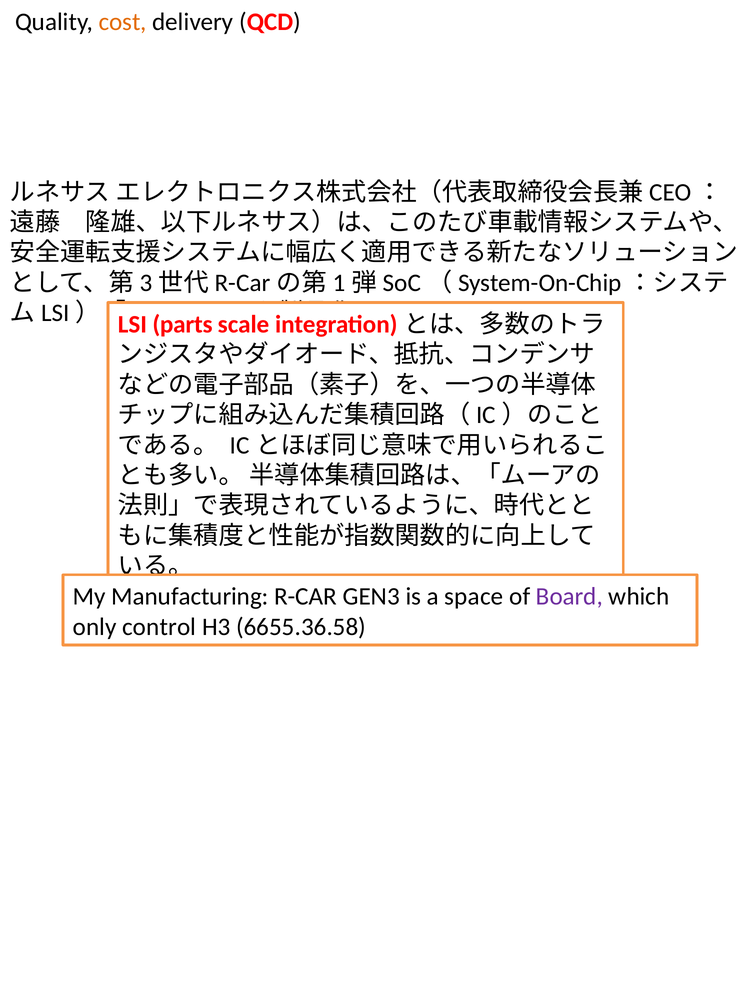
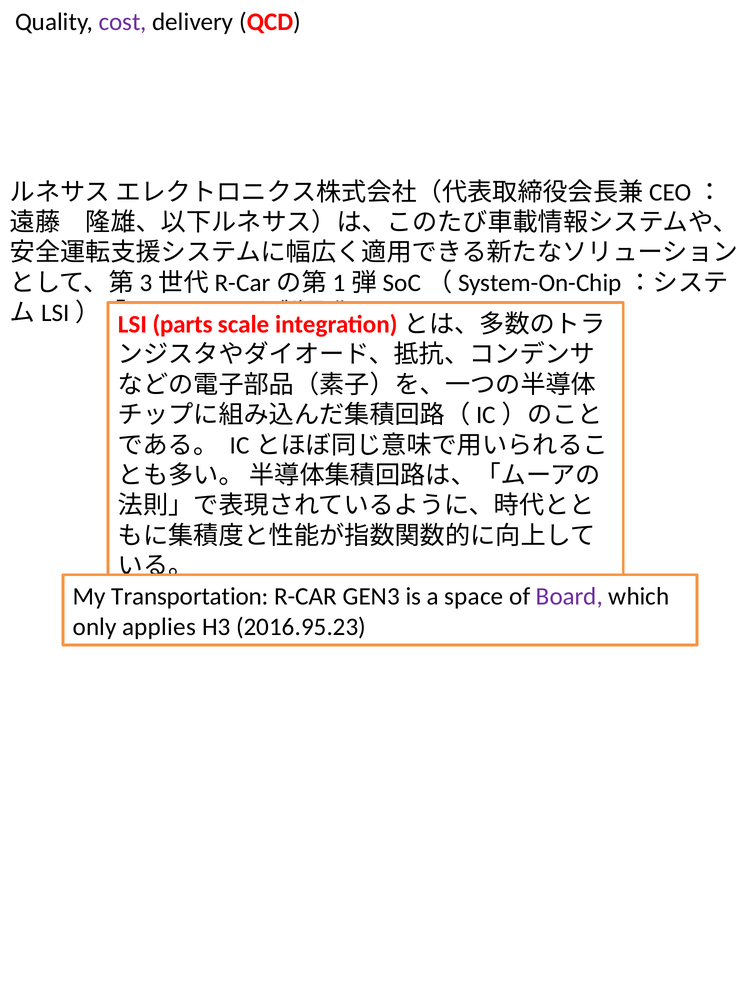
cost colour: orange -> purple (123, 22)
Manufacturing: Manufacturing -> Transportation (190, 596)
control: control -> applies (159, 627)
6655.36.58: 6655.36.58 -> 2016.95.23 (301, 627)
